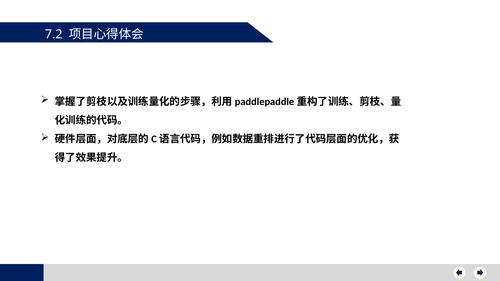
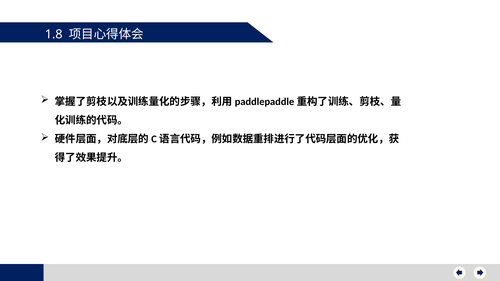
7.2: 7.2 -> 1.8 (54, 34)
